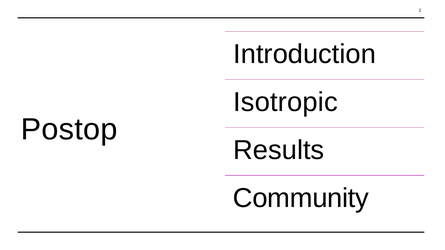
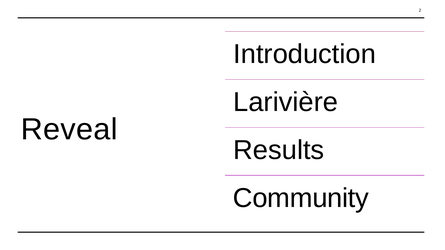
Isotropic: Isotropic -> Larivière (286, 102)
Postop: Postop -> Reveal (69, 130)
